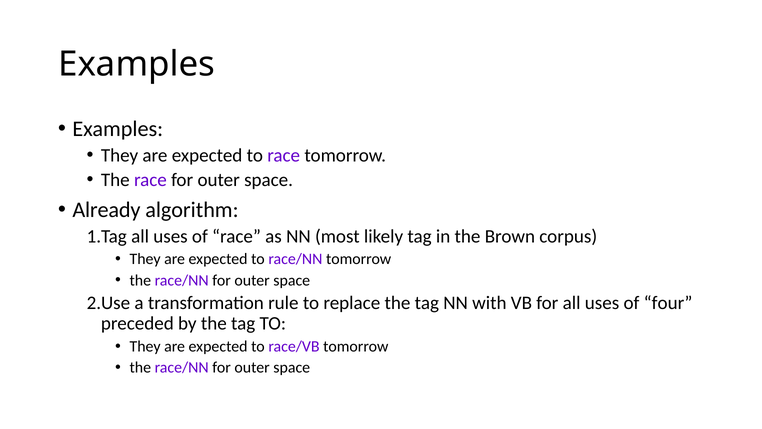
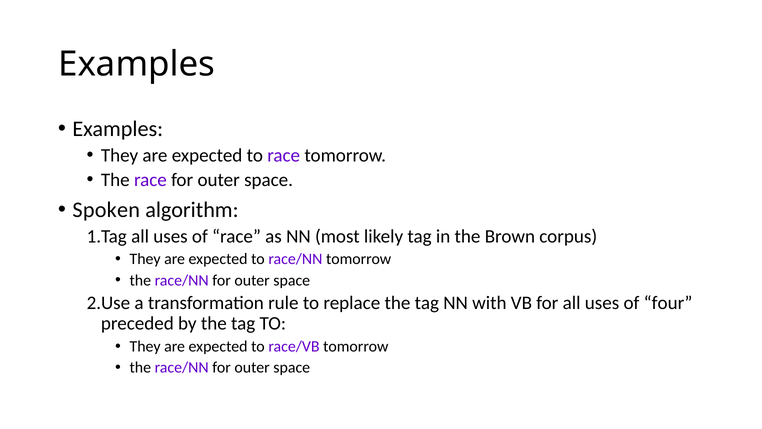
Already: Already -> Spoken (106, 210)
